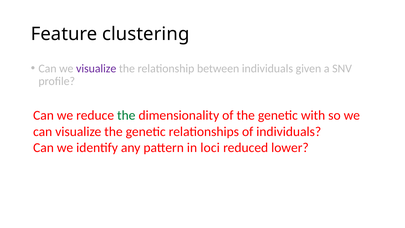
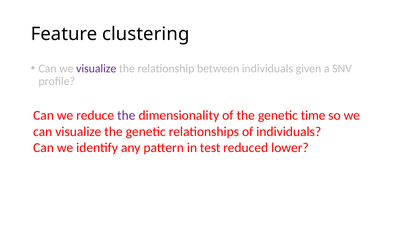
the colour: green -> purple (126, 115)
with: with -> time (313, 115)
loci: loci -> test (210, 148)
